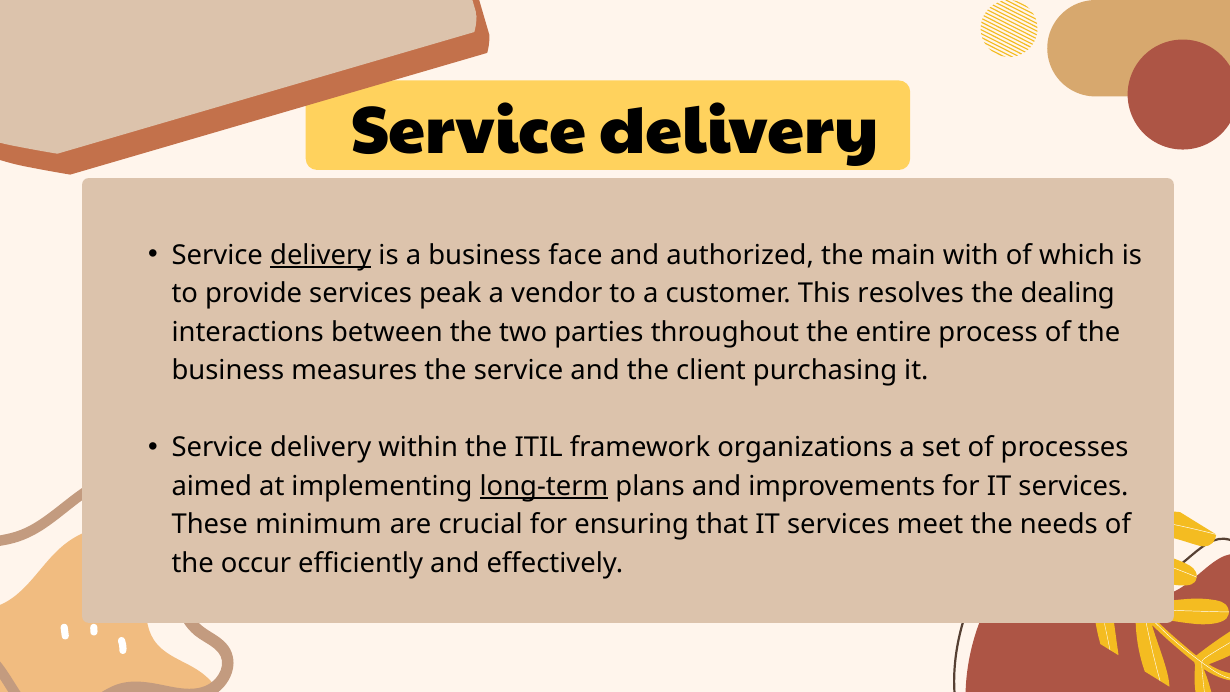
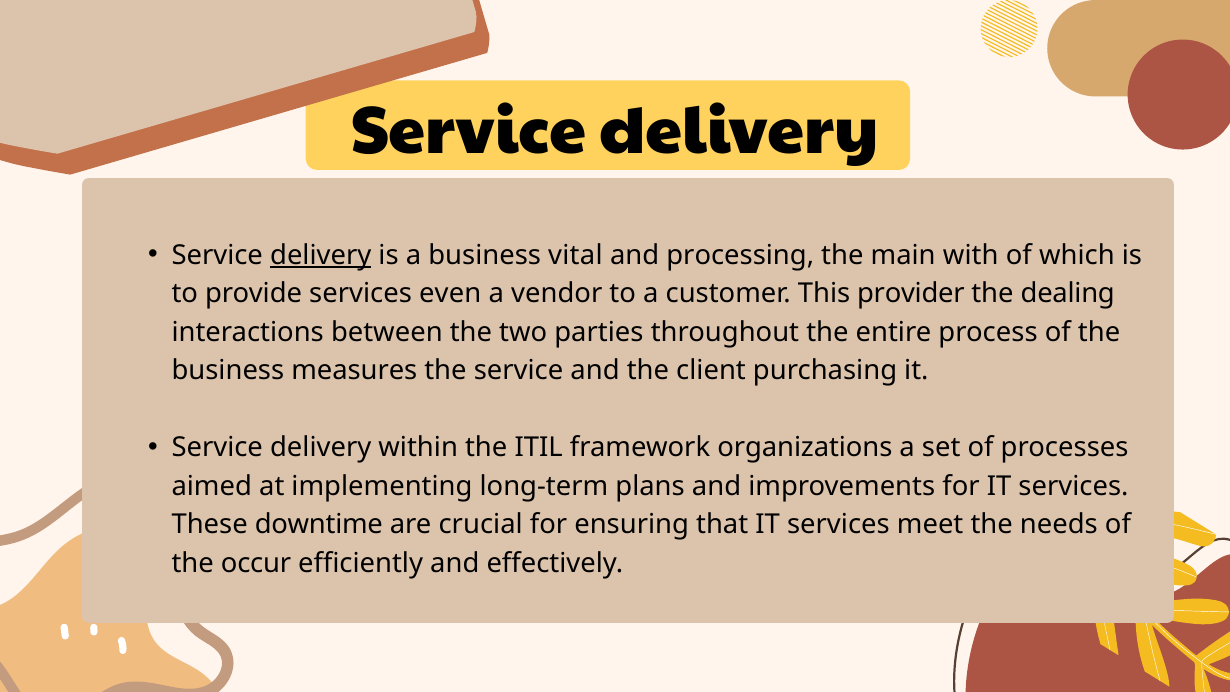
face: face -> vital (575, 255)
authorized: authorized -> processing (740, 255)
peak: peak -> even (450, 294)
resolves: resolves -> provider (911, 294)
long-term underline: present -> none (544, 486)
minimum: minimum -> downtime (319, 524)
